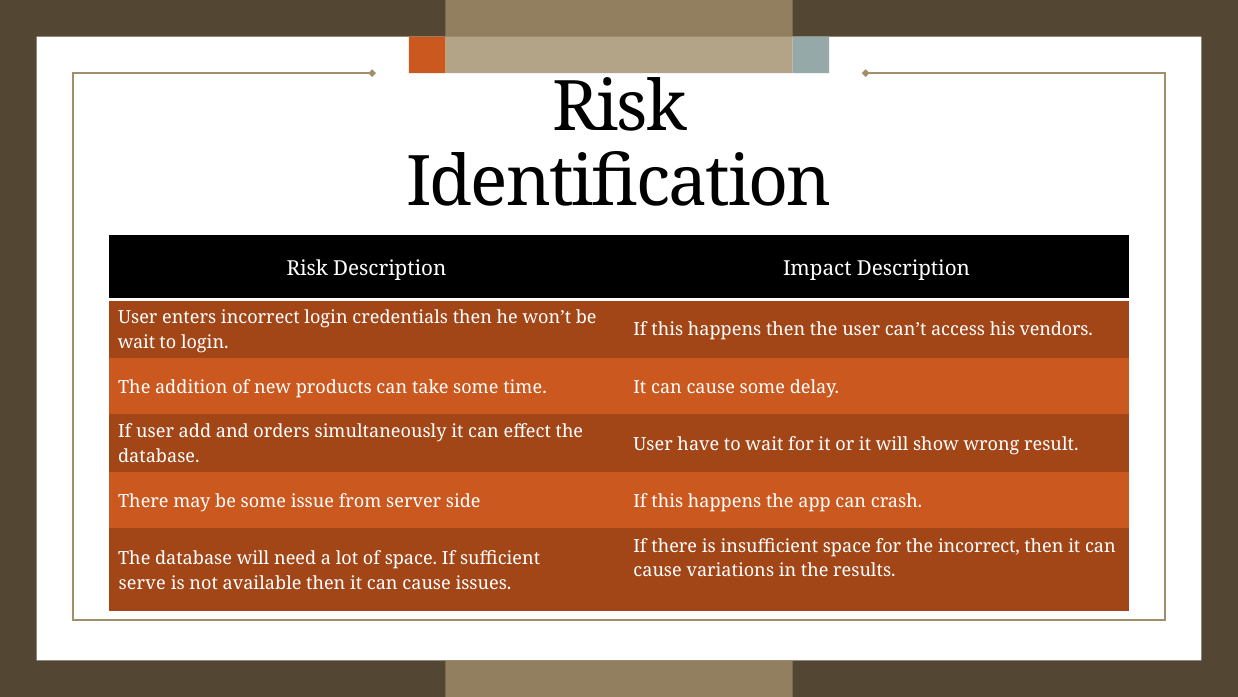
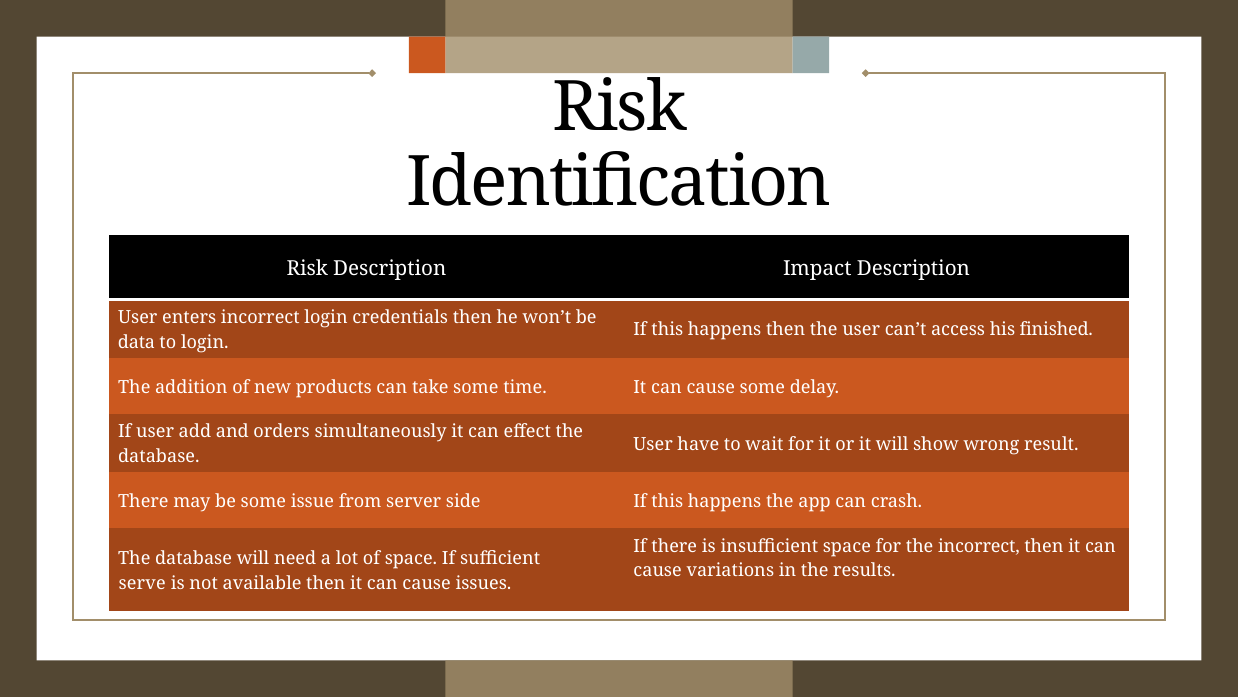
vendors: vendors -> finished (1056, 330)
wait: wait -> data (137, 342)
